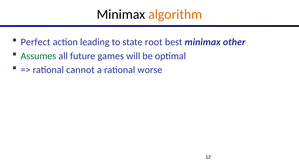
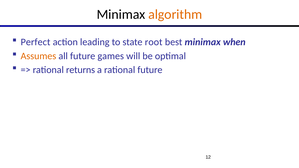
other: other -> when (234, 42)
Assumes colour: green -> orange (38, 56)
cannot: cannot -> returns (81, 70)
rational worse: worse -> future (150, 70)
